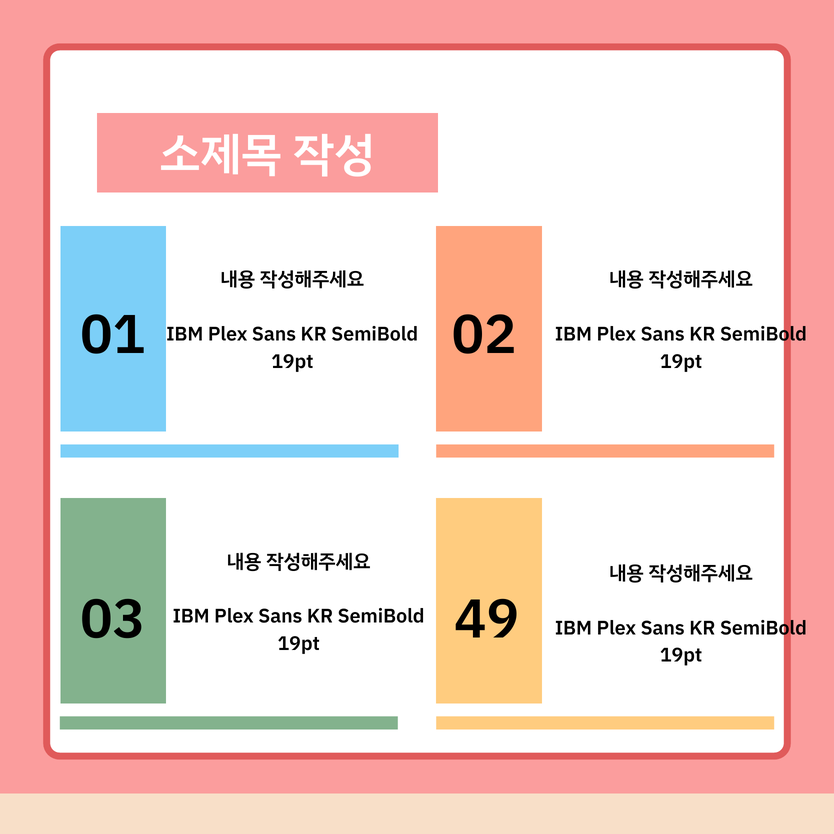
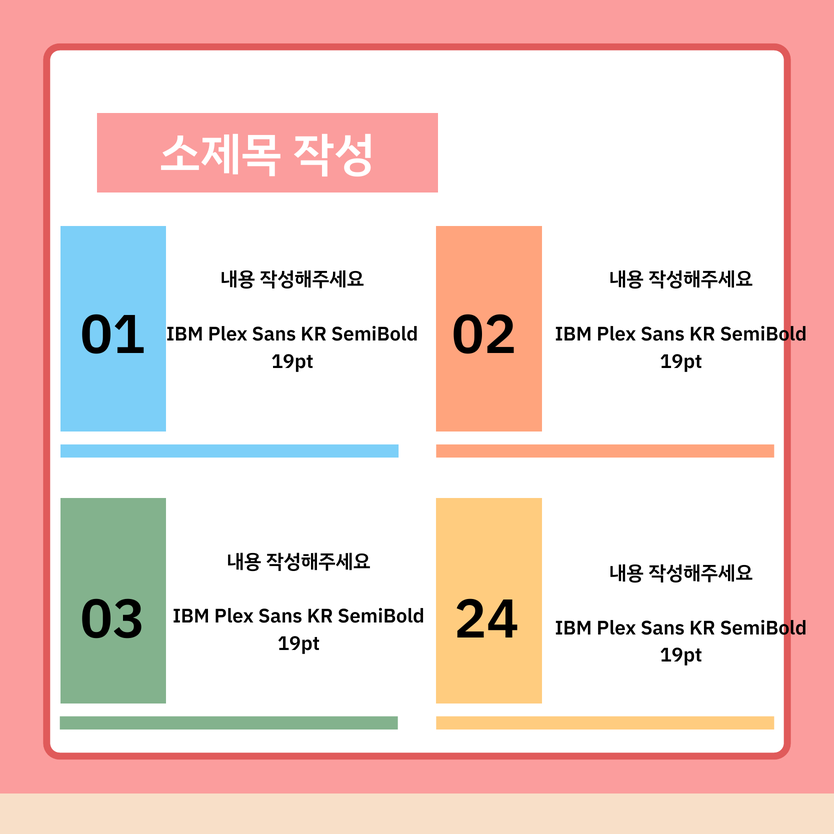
49: 49 -> 24 (487, 620)
